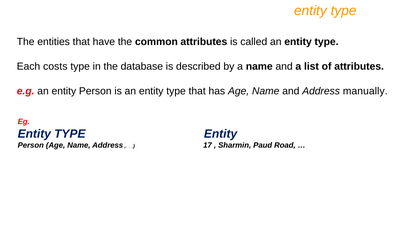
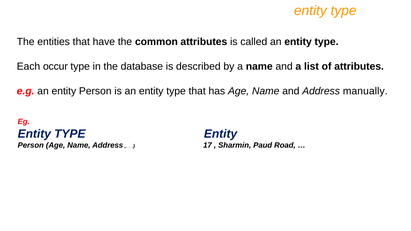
costs: costs -> occur (55, 66)
